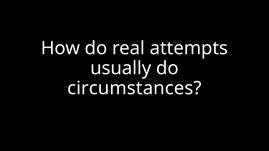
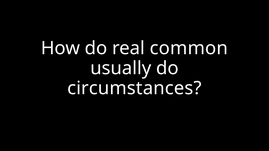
attempts: attempts -> common (189, 48)
